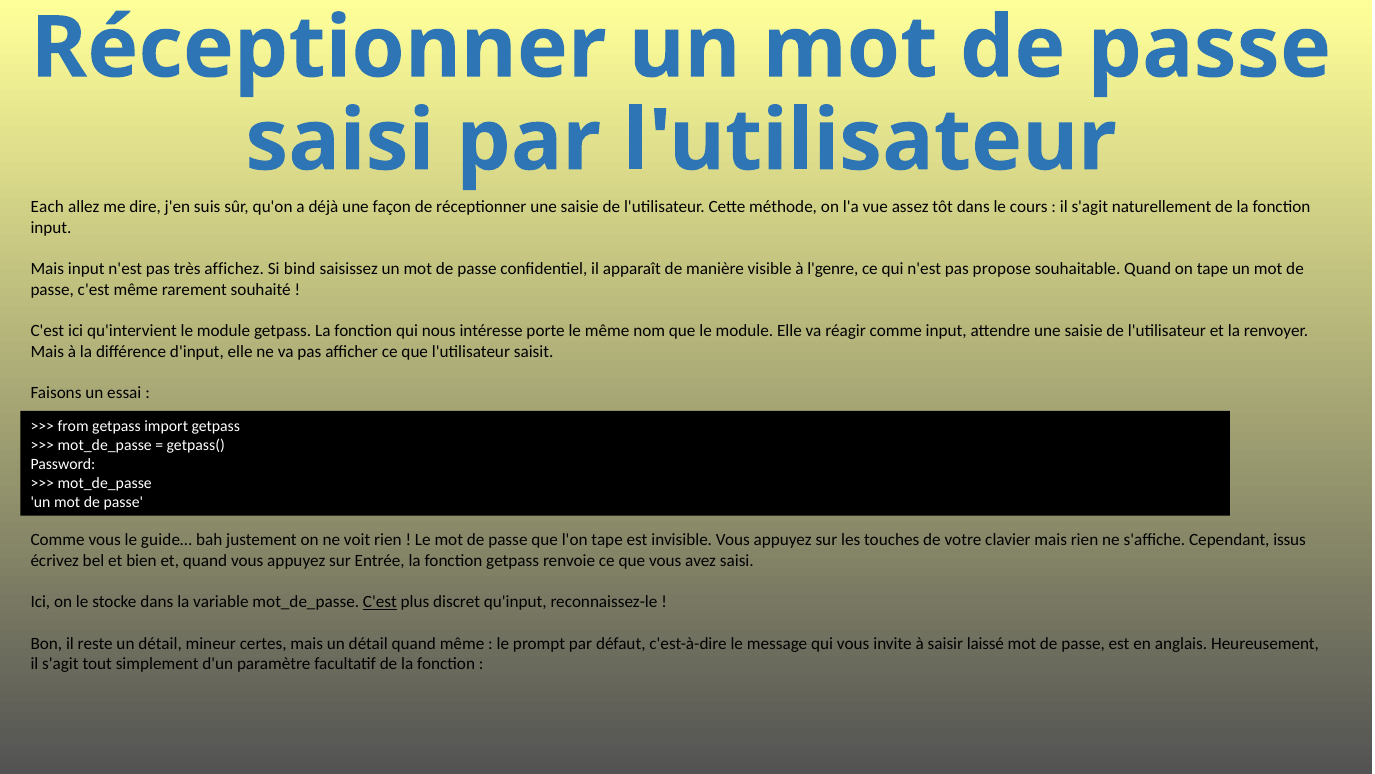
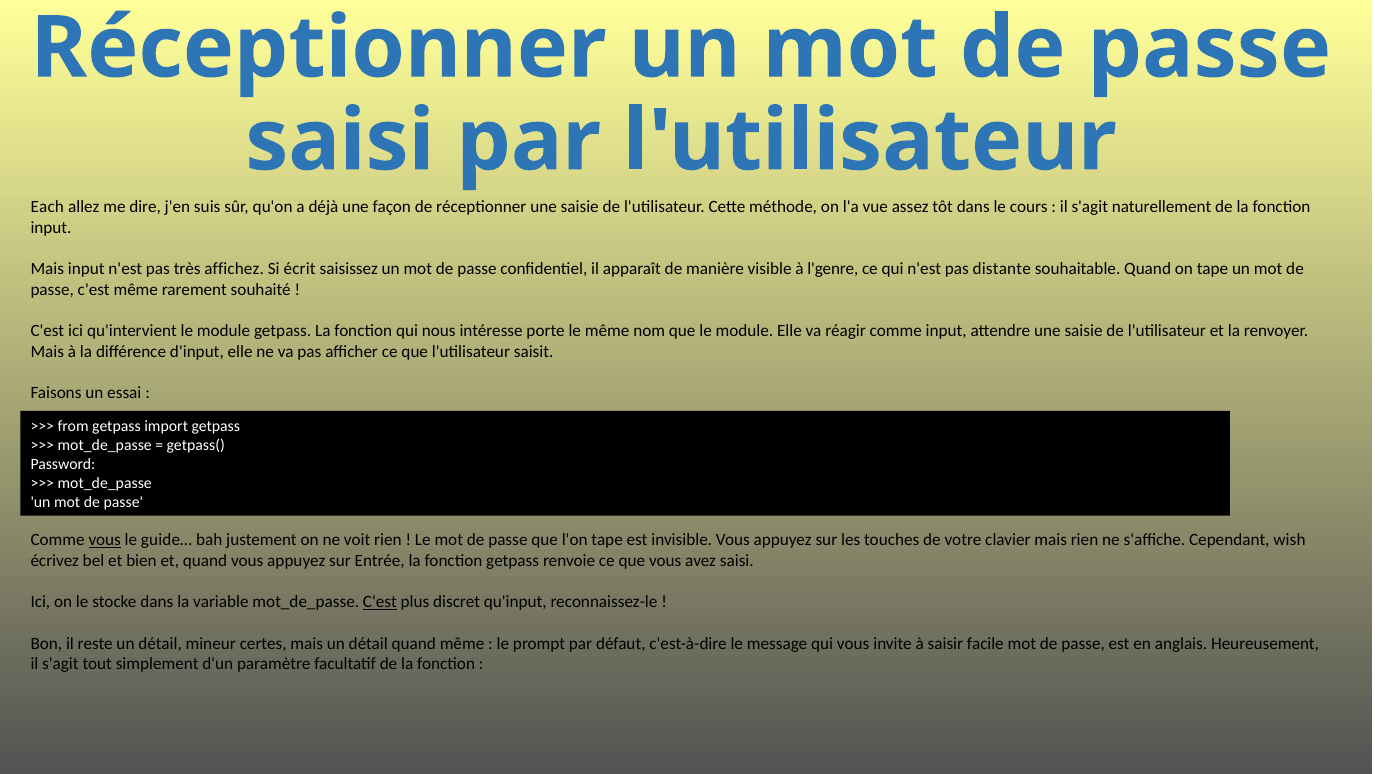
bind: bind -> écrit (300, 269)
propose: propose -> distante (1002, 269)
vous underline: none -> present (105, 540)
issus: issus -> wish (1289, 540)
laissé: laissé -> facile (985, 643)
